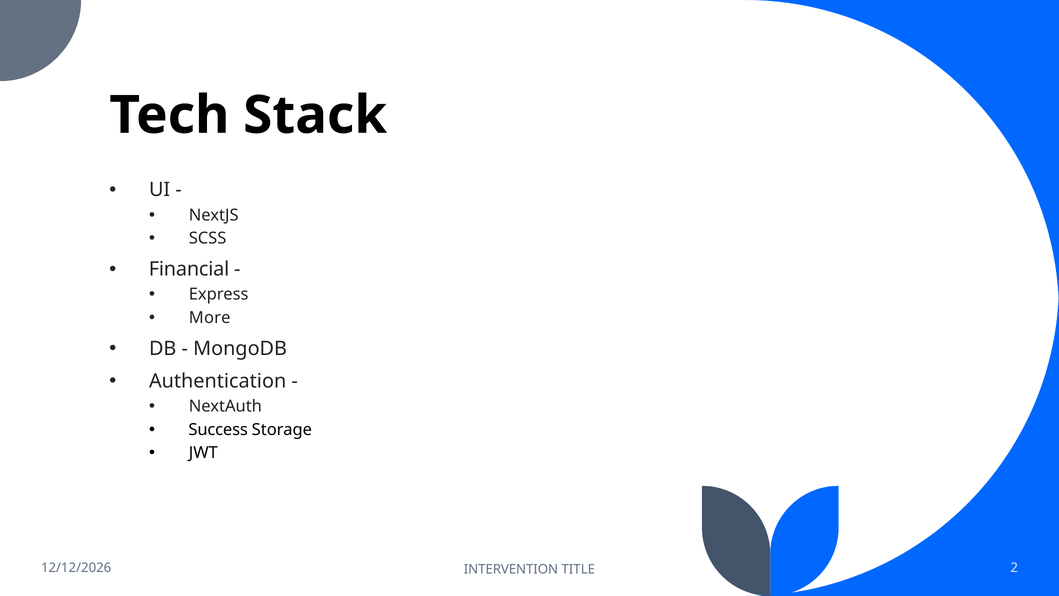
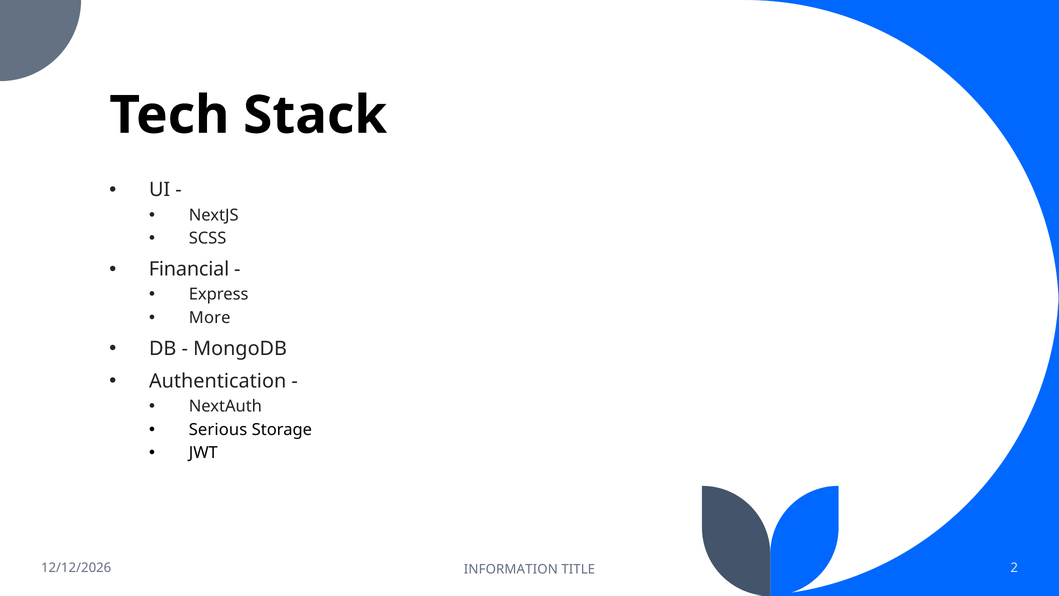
Success: Success -> Serious (218, 429)
INTERVENTION: INTERVENTION -> INFORMATION (511, 569)
